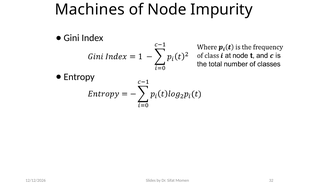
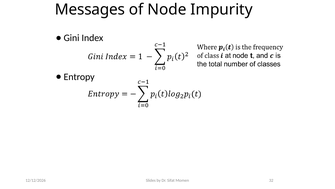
Machines: Machines -> Messages (90, 9)
